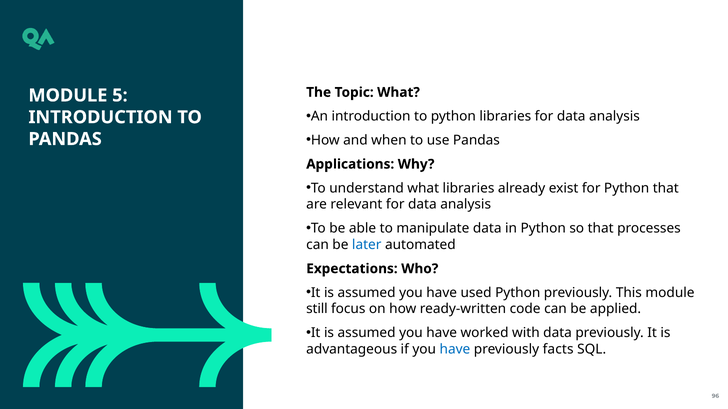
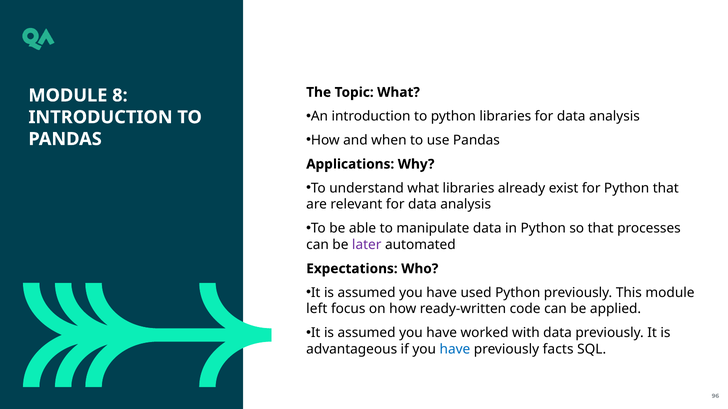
5: 5 -> 8 (120, 96)
later colour: blue -> purple (367, 245)
still: still -> left (317, 309)
